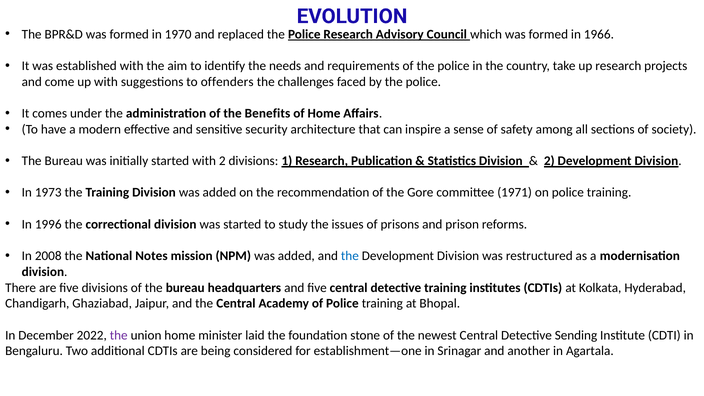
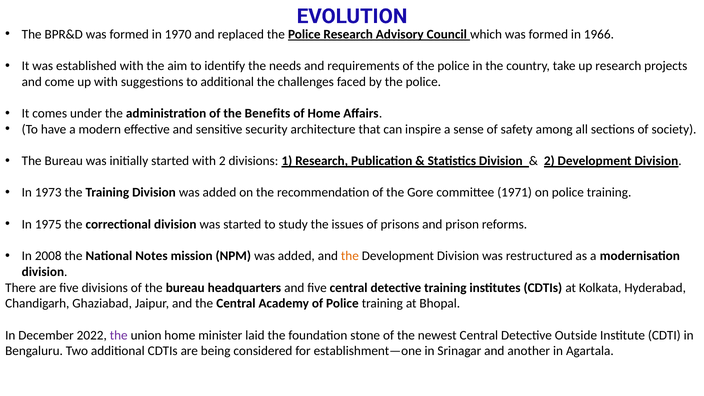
to offenders: offenders -> additional (227, 82)
1996: 1996 -> 1975 (48, 224)
the colour: blue -> orange (350, 256)
Sending: Sending -> Outside (576, 335)
